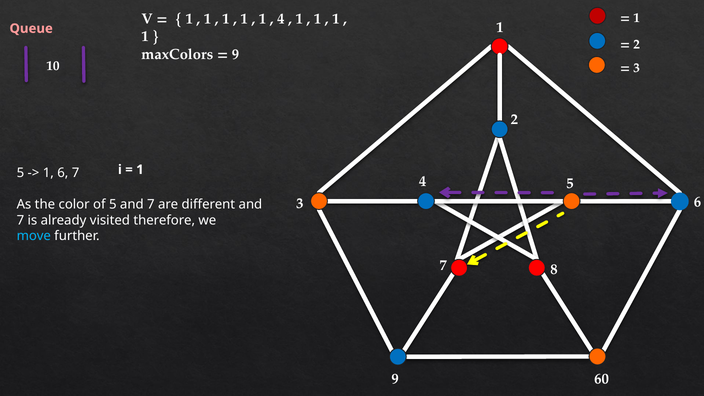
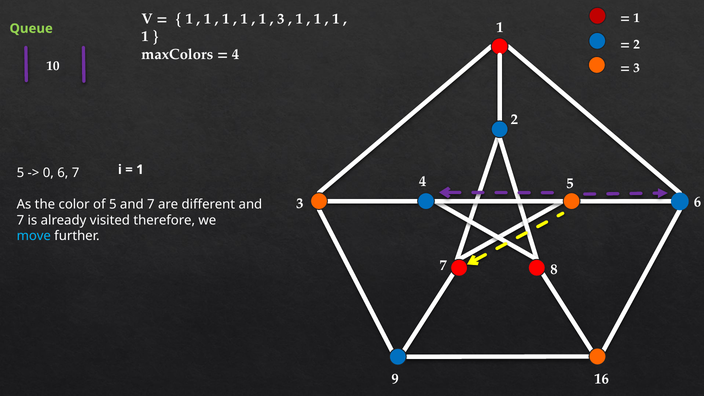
4: 4 -> 3 (281, 19)
Queue colour: pink -> light green (31, 29)
9: 9 -> 4 (236, 54)
1: 1 -> 0 (48, 173)
60: 60 -> 16 (602, 379)
